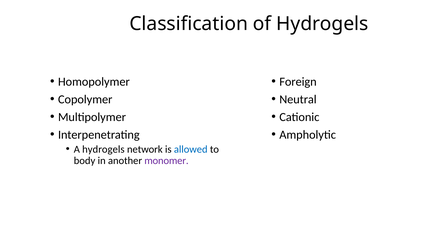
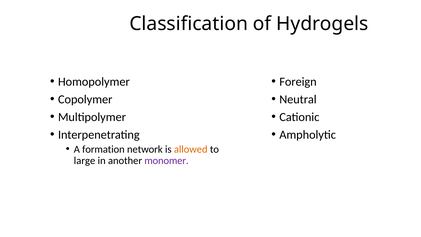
A hydrogels: hydrogels -> formation (103, 149)
allowed colour: blue -> orange (191, 149)
body: body -> large (85, 161)
